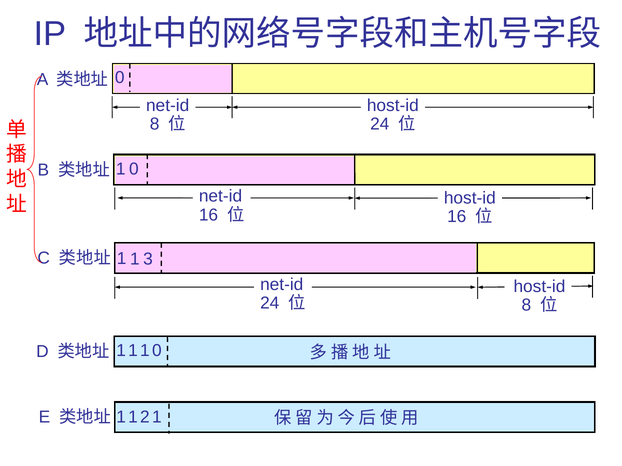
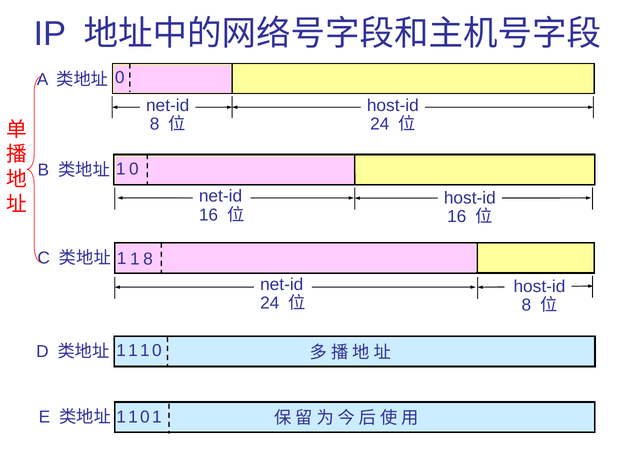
3: 3 -> 8 (148, 260)
2: 2 -> 0 (145, 417)
